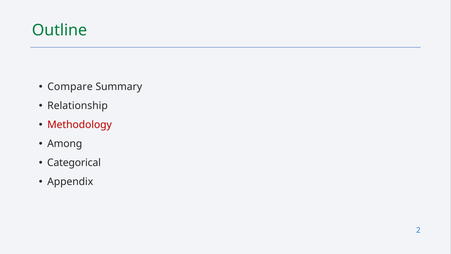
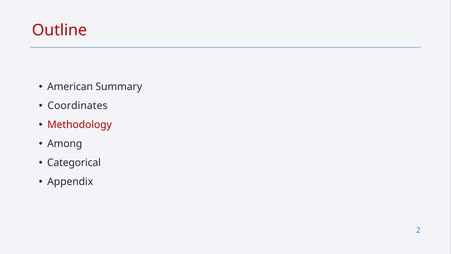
Outline colour: green -> red (59, 30)
Compare: Compare -> American (70, 87)
Relationship: Relationship -> Coordinates (78, 106)
